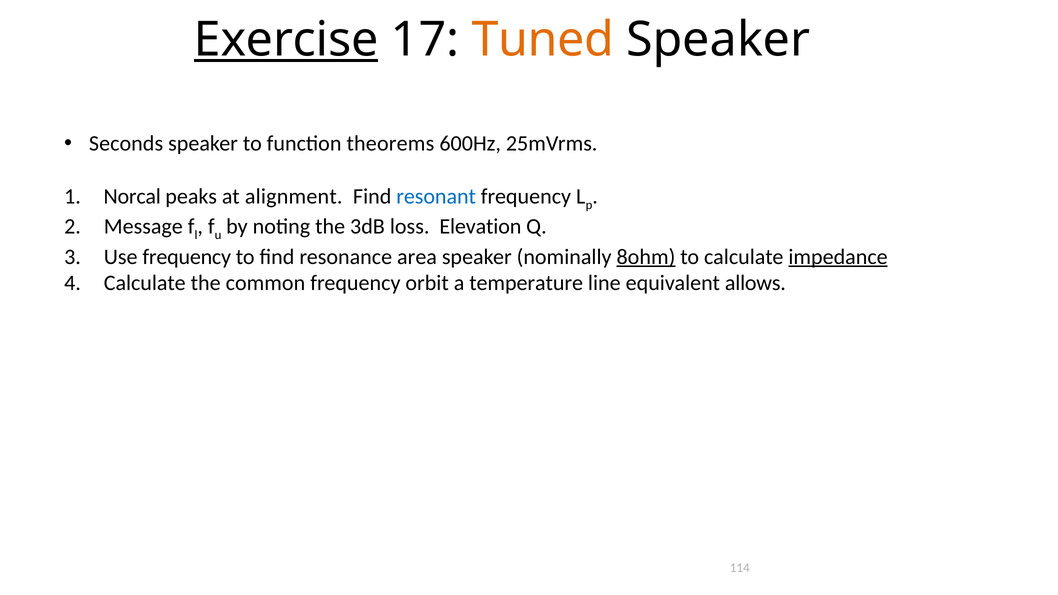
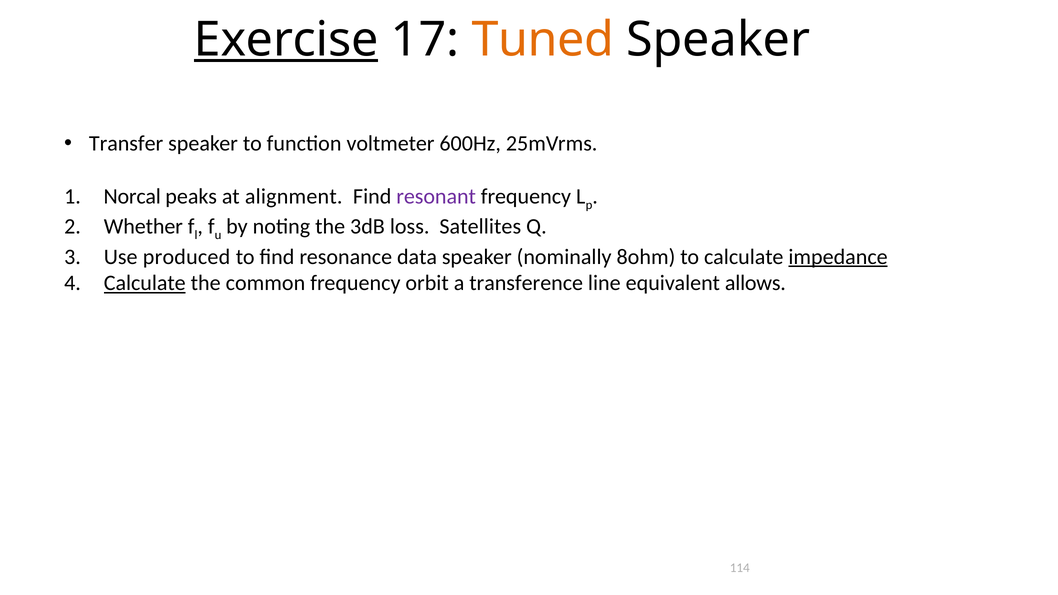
Seconds: Seconds -> Transfer (126, 144)
theorems: theorems -> voltmeter (391, 144)
resonant colour: blue -> purple (436, 197)
Message: Message -> Whether (143, 227)
Elevation: Elevation -> Satellites (480, 227)
Use frequency: frequency -> produced (187, 257)
area: area -> data (417, 257)
8ohm underline: present -> none (646, 257)
Calculate underline: none -> present (145, 283)
temperature: temperature -> transference (526, 283)
